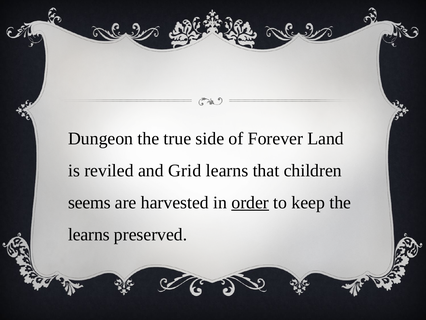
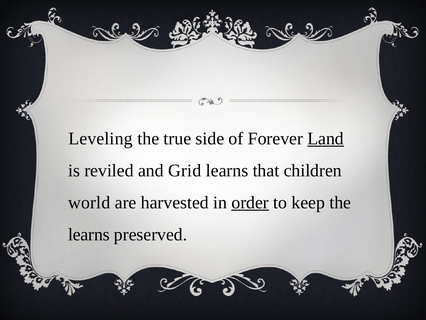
Dungeon: Dungeon -> Leveling (101, 138)
Land underline: none -> present (326, 138)
seems: seems -> world (89, 202)
